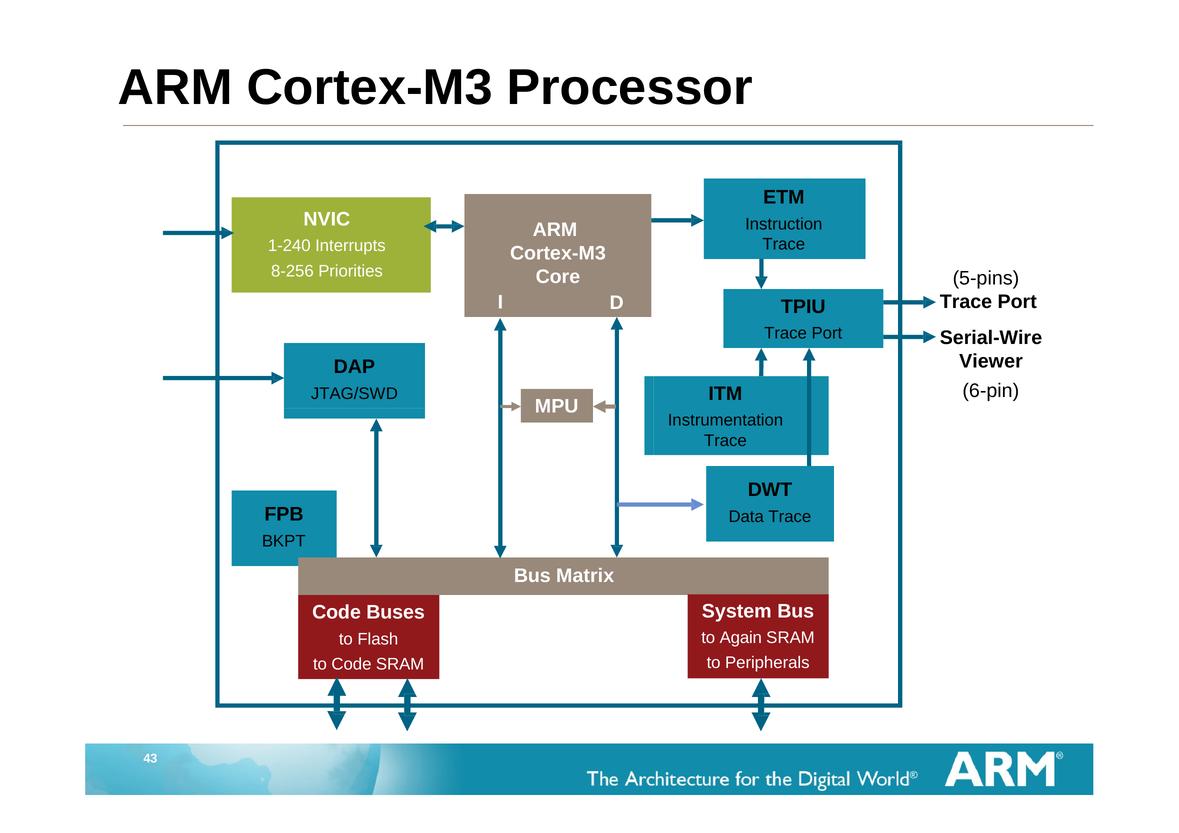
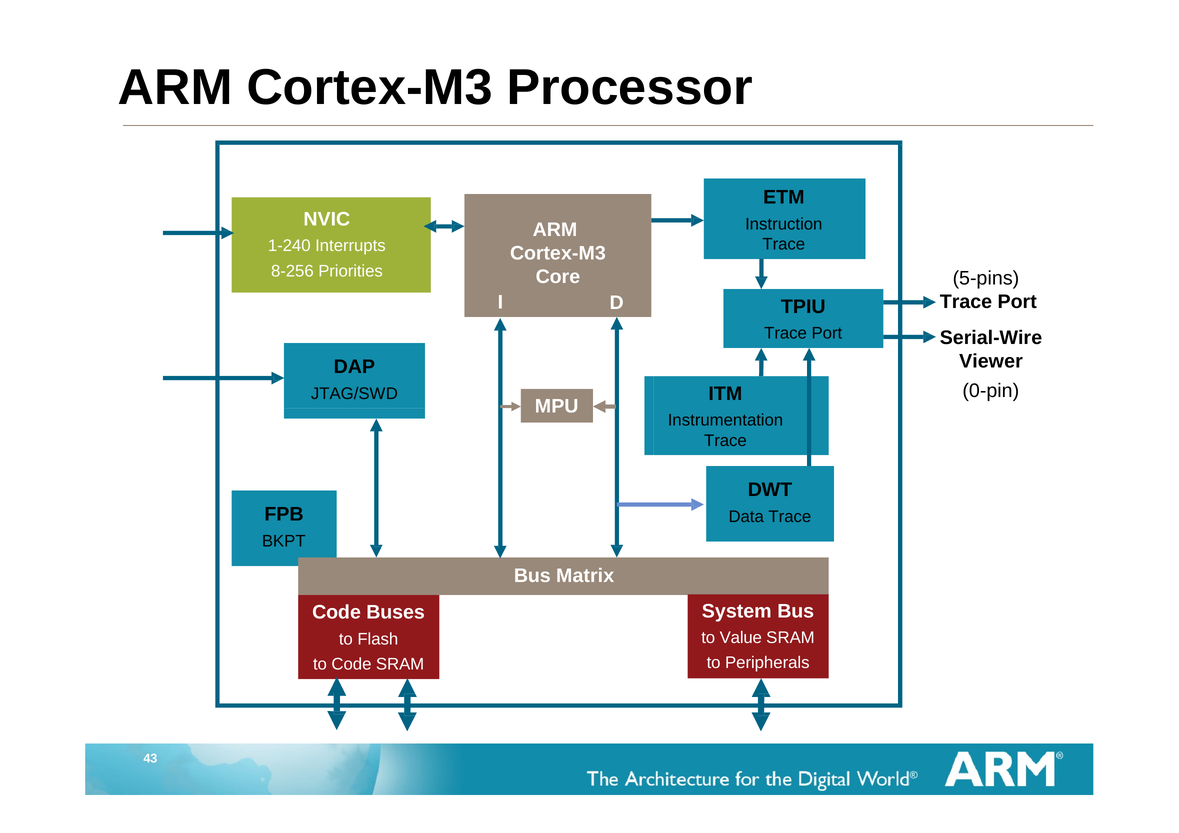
6-pin: 6-pin -> 0-pin (991, 391)
Again: Again -> Value (741, 638)
